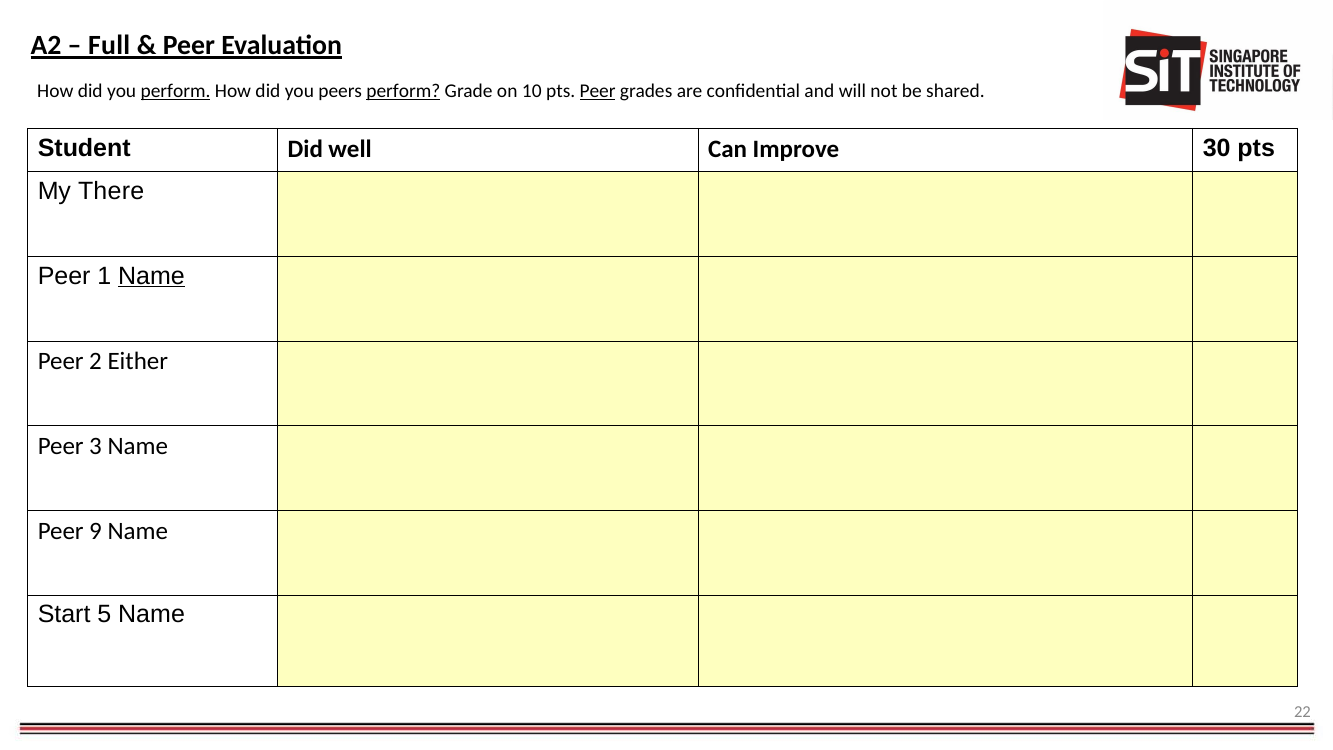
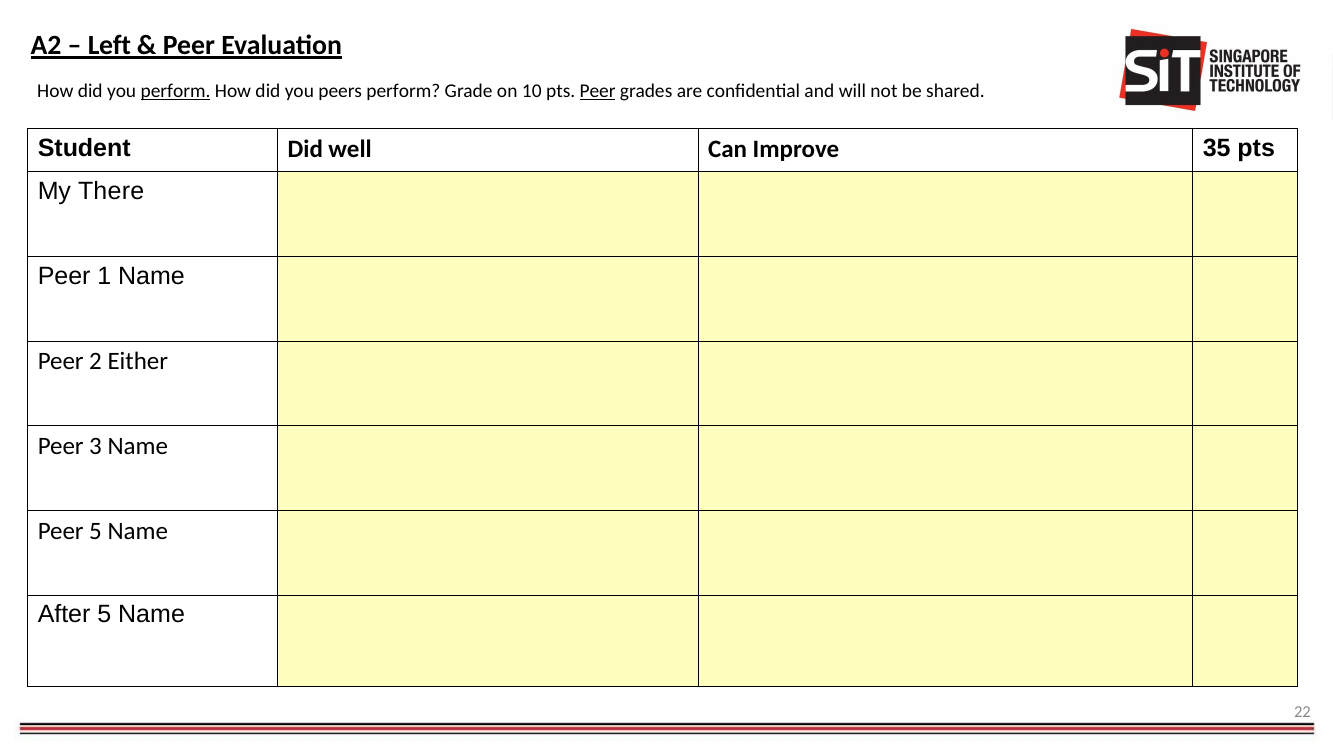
Full: Full -> Left (109, 46)
perform underline: present -> none (403, 91)
30: 30 -> 35 (1217, 148)
Name underline: present -> none (152, 276)
Peer 9: 9 -> 5 (96, 531)
Start: Start -> After (64, 614)
